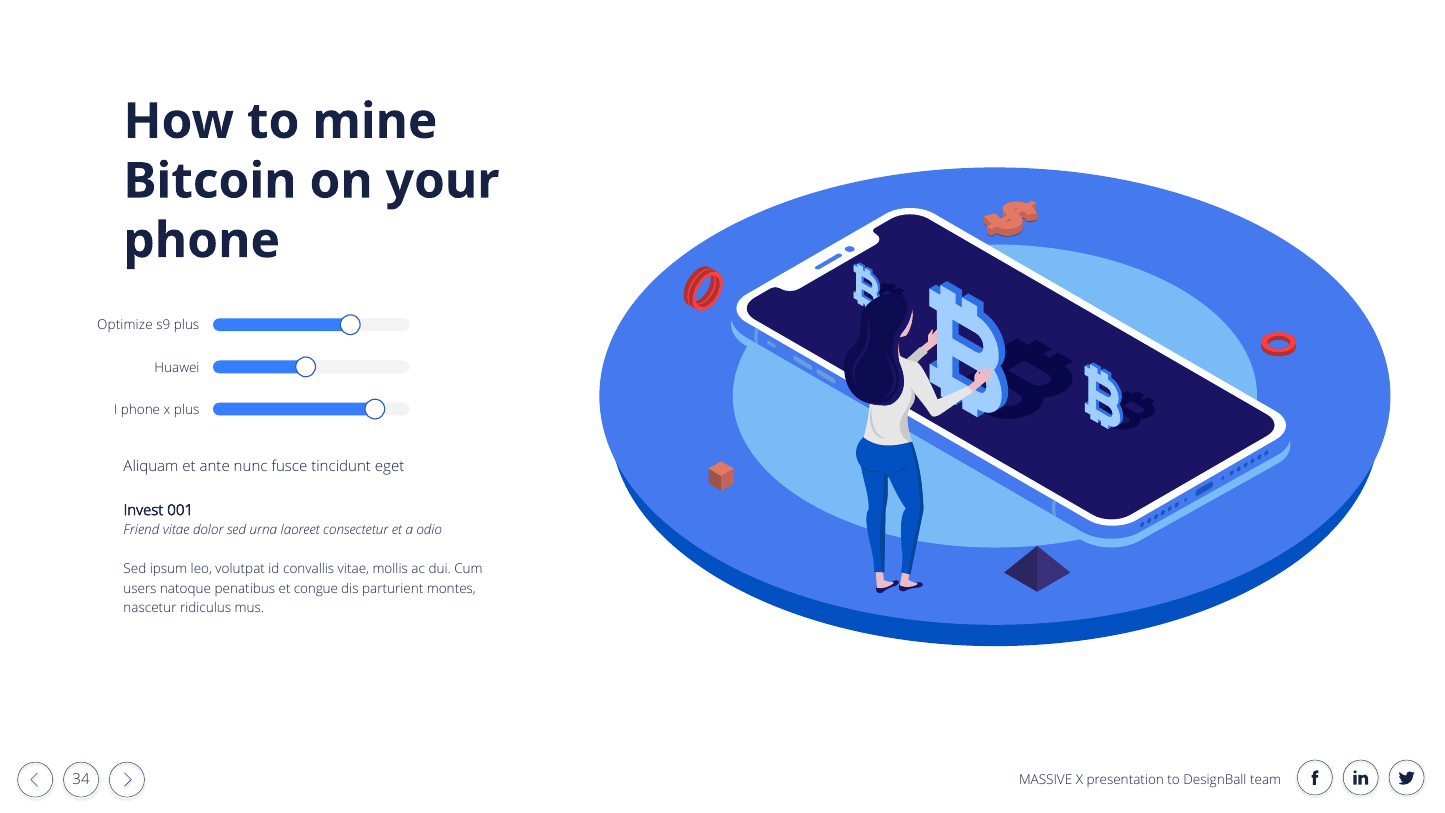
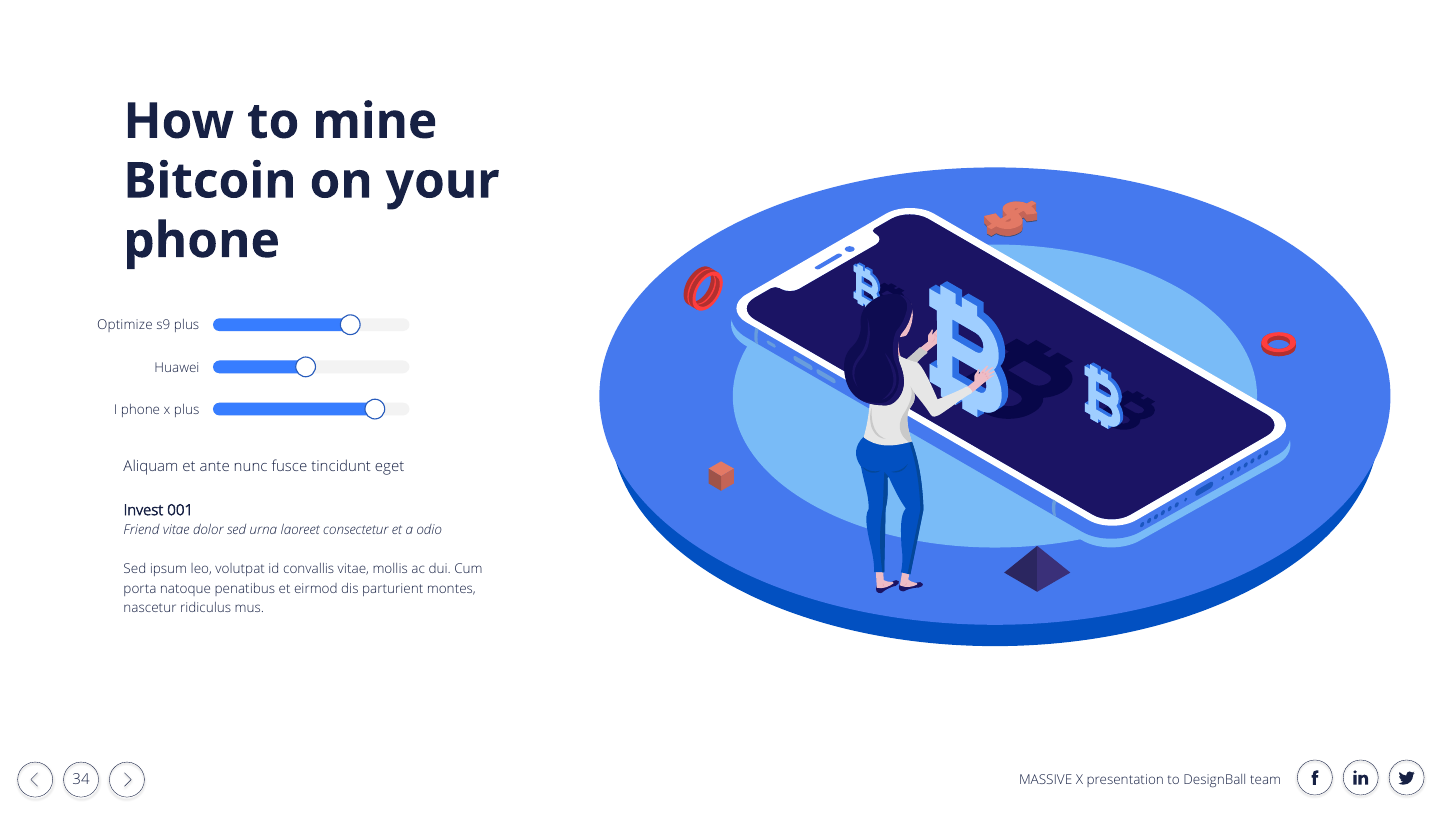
users: users -> porta (140, 589)
congue: congue -> eirmod (316, 589)
